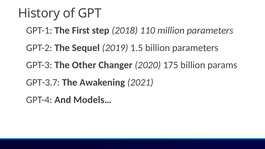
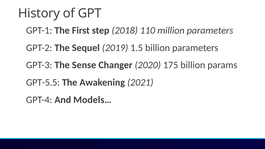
Other: Other -> Sense (84, 65)
GPT-3.7: GPT-3.7 -> GPT-5.5 (43, 82)
